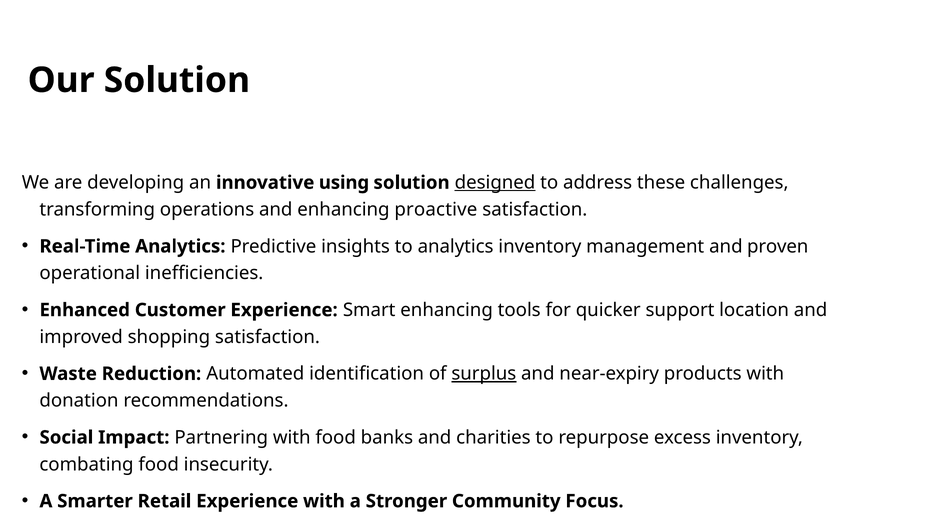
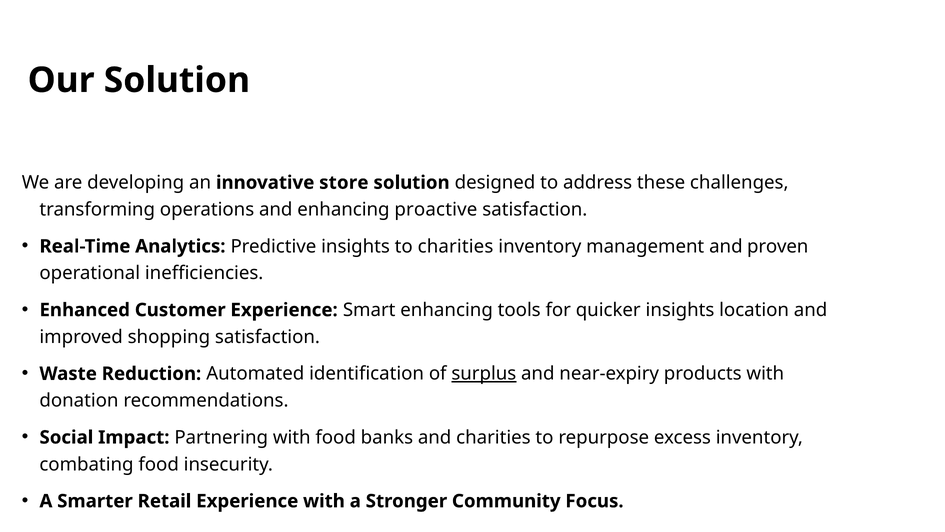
using: using -> store (344, 182)
designed underline: present -> none (495, 182)
to analytics: analytics -> charities (455, 246)
quicker support: support -> insights (680, 310)
